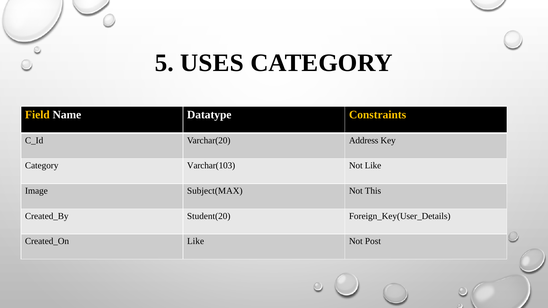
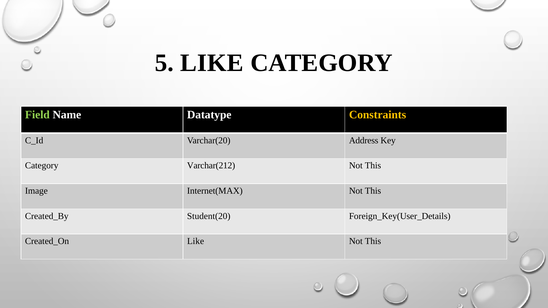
5 USES: USES -> LIKE (212, 63)
Field colour: yellow -> light green (37, 115)
Varchar(103: Varchar(103 -> Varchar(212 (211, 166)
Like: Like -> This (373, 166)
Subject(MAX: Subject(MAX -> Internet(MAX (215, 191)
Post: Post -> This (373, 241)
